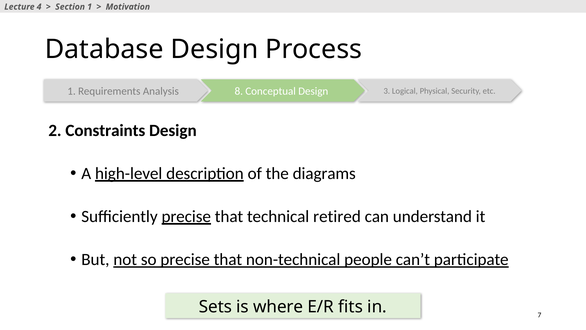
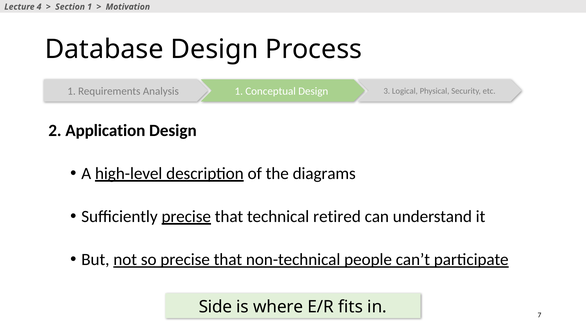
Analysis 8: 8 -> 1 (239, 91)
Constraints: Constraints -> Application (105, 130)
Sets: Sets -> Side (215, 307)
